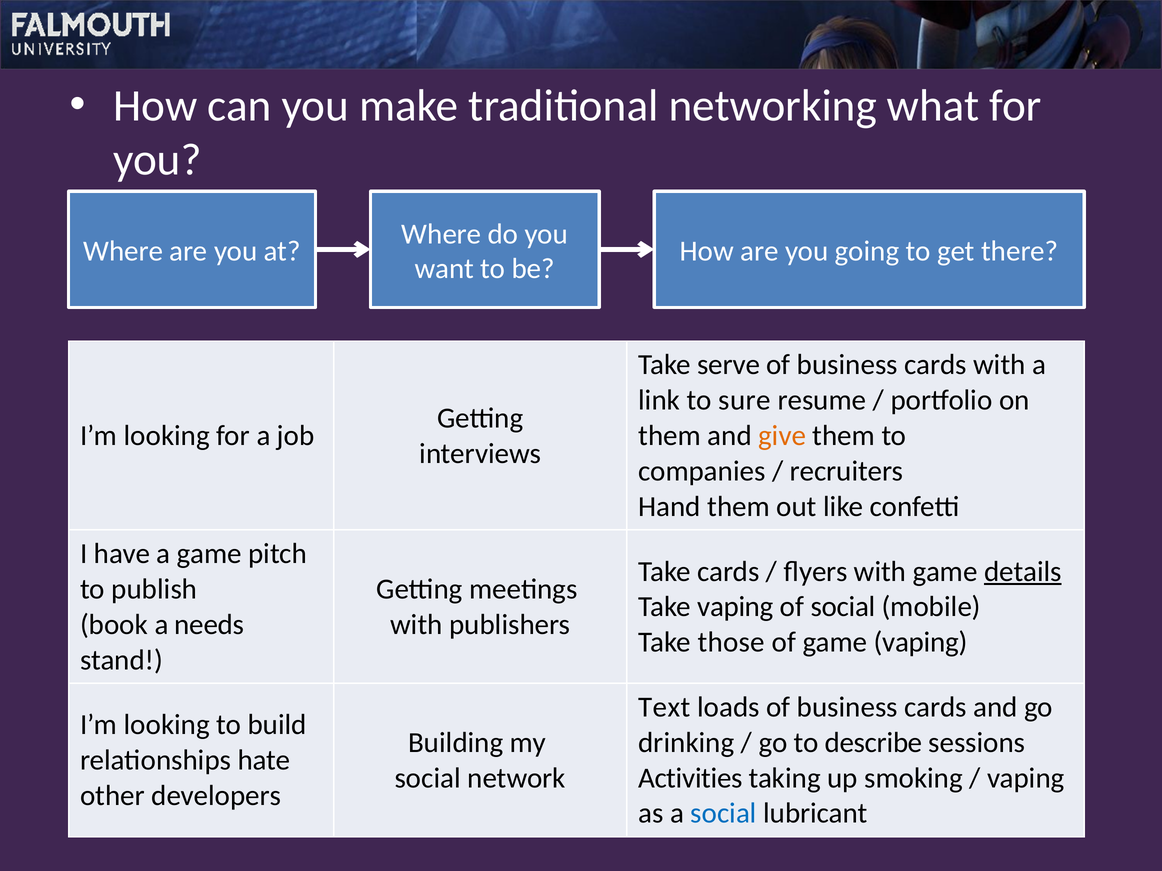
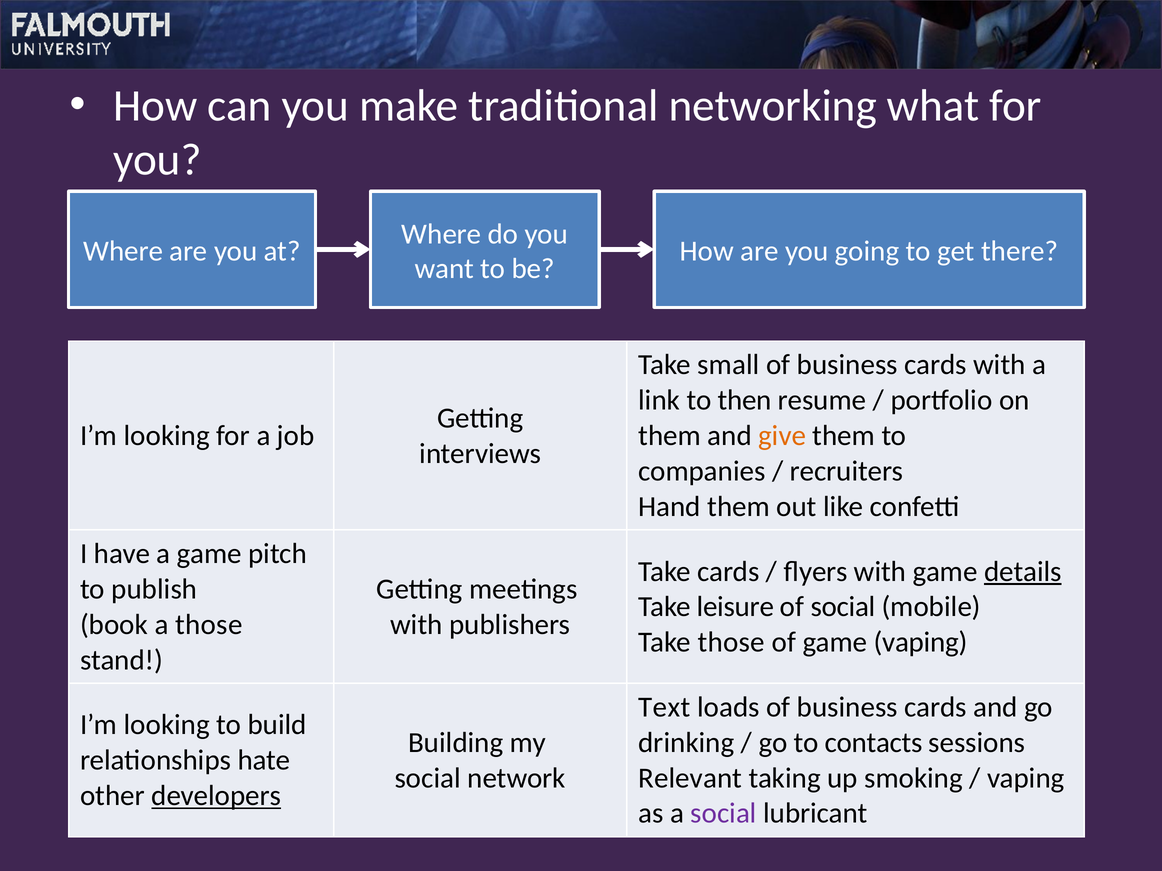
serve: serve -> small (728, 365)
sure: sure -> then (745, 401)
Take vaping: vaping -> leisure (735, 607)
a needs: needs -> those (209, 625)
describe: describe -> contacts (874, 743)
Activities: Activities -> Relevant (690, 778)
developers underline: none -> present (216, 796)
social colour: blue -> purple (724, 814)
